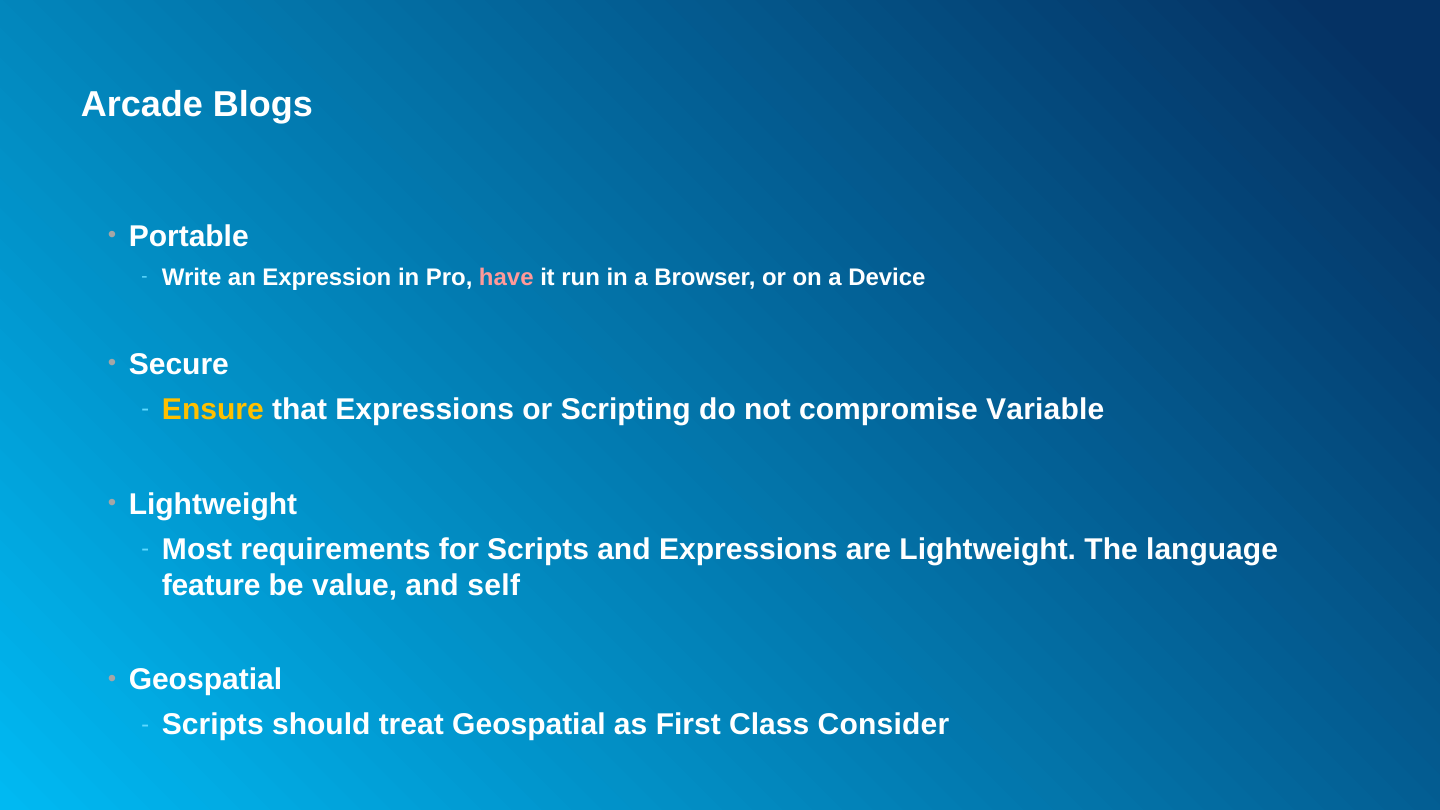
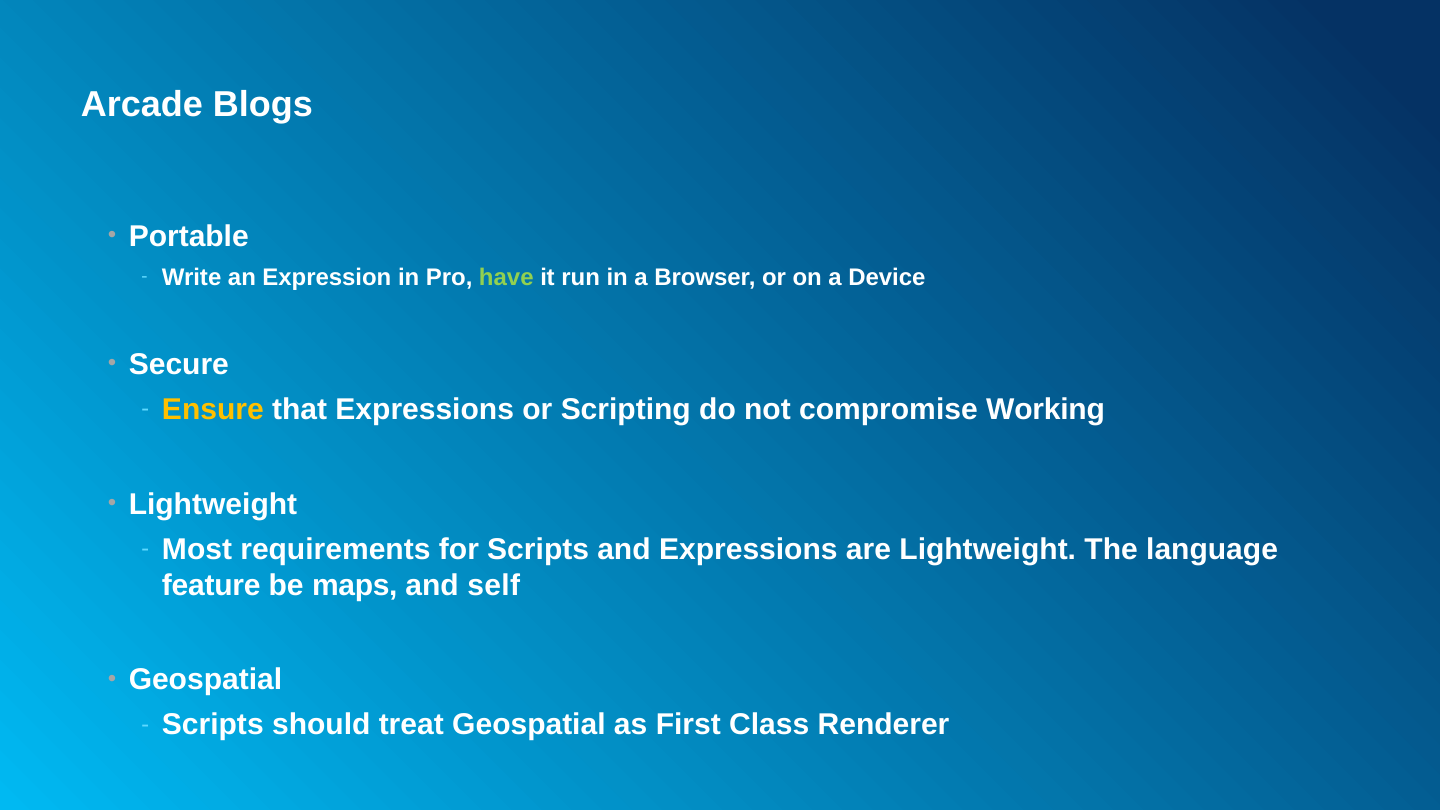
have colour: pink -> light green (506, 277)
Variable: Variable -> Working (1046, 410)
value: value -> maps (355, 585)
Consider: Consider -> Renderer (884, 725)
